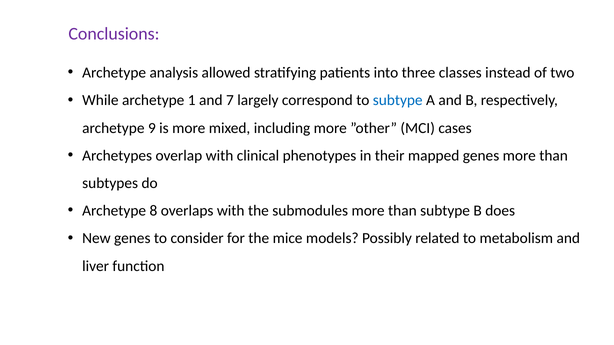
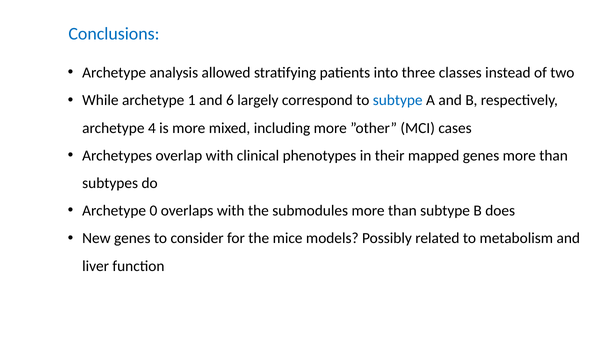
Conclusions colour: purple -> blue (114, 34)
7: 7 -> 6 (230, 100)
9: 9 -> 4 (152, 128)
8: 8 -> 0 (153, 211)
